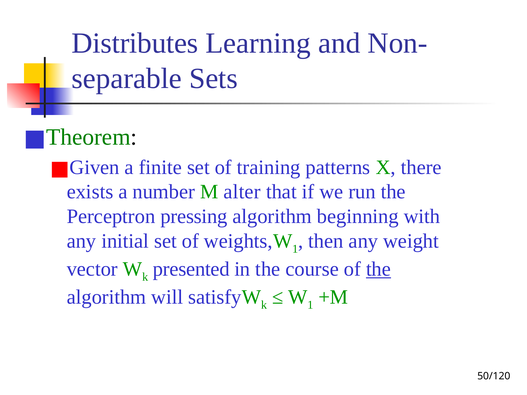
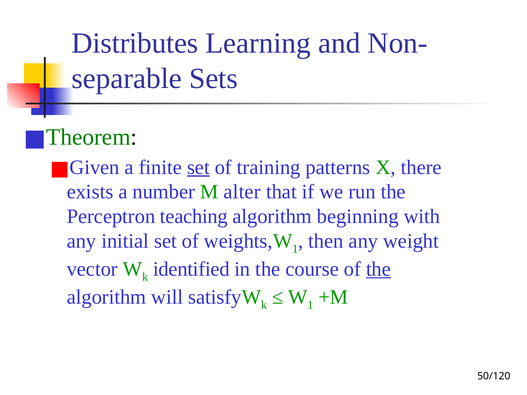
set underline: none -> present (198, 167)
pressing: pressing -> teaching (194, 217)
presented: presented -> identified (191, 269)
